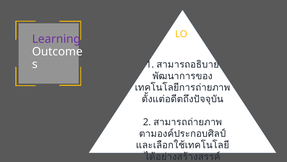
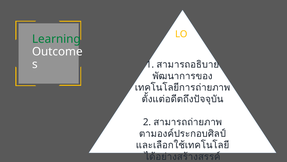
Learning colour: purple -> green (56, 39)
